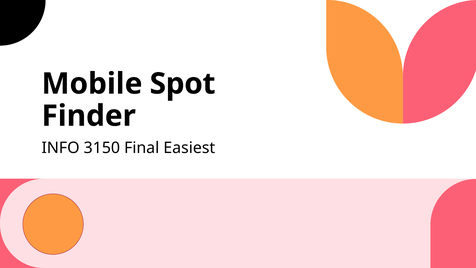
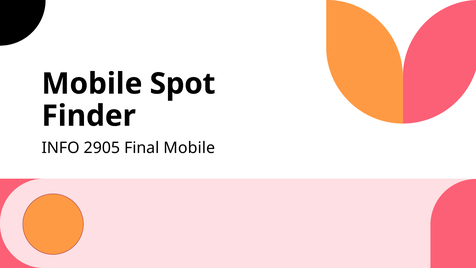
3150: 3150 -> 2905 (102, 148)
Final Easiest: Easiest -> Mobile (189, 148)
